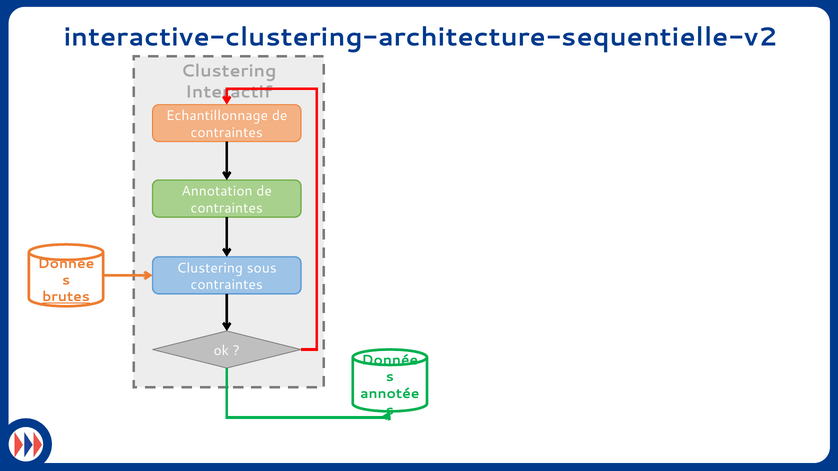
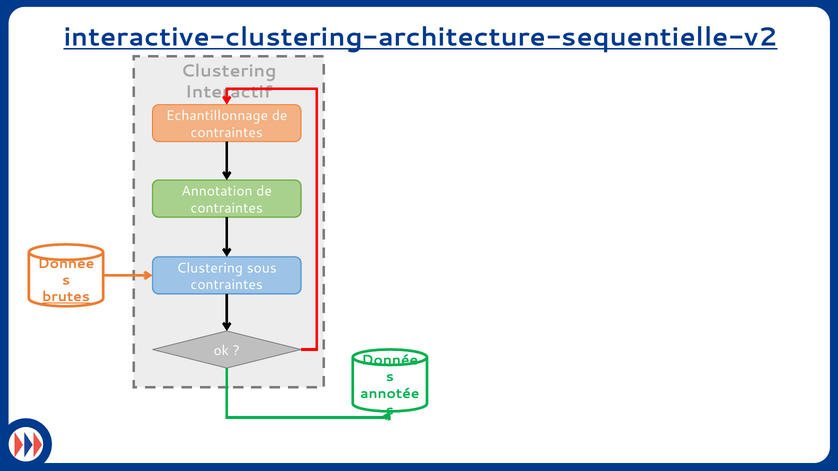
interactive-clustering-architecture-sequentielle-v2 underline: none -> present (421, 37)
